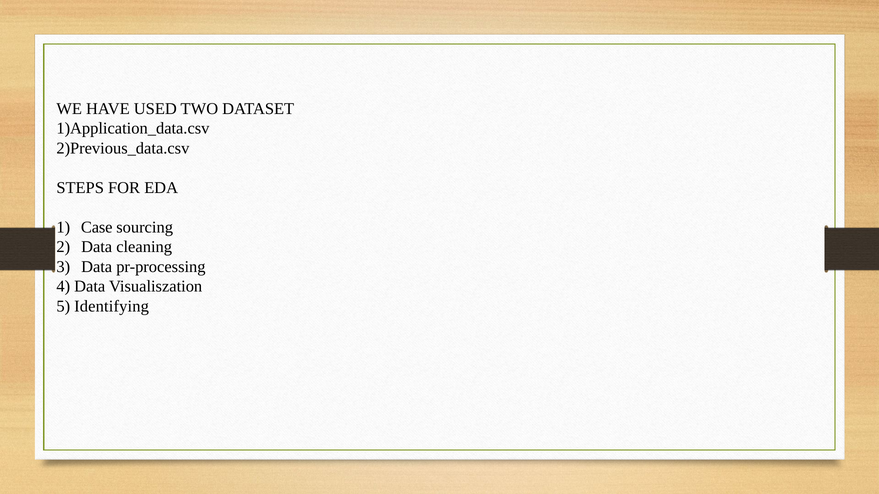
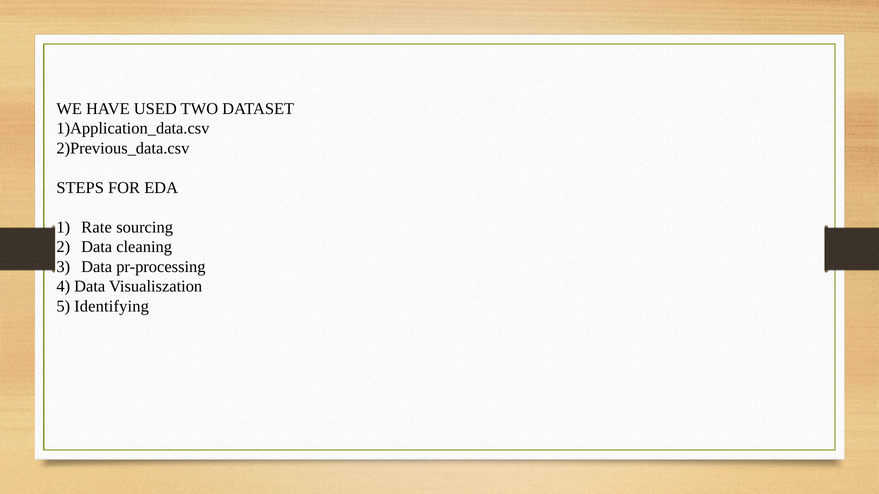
Case: Case -> Rate (97, 227)
